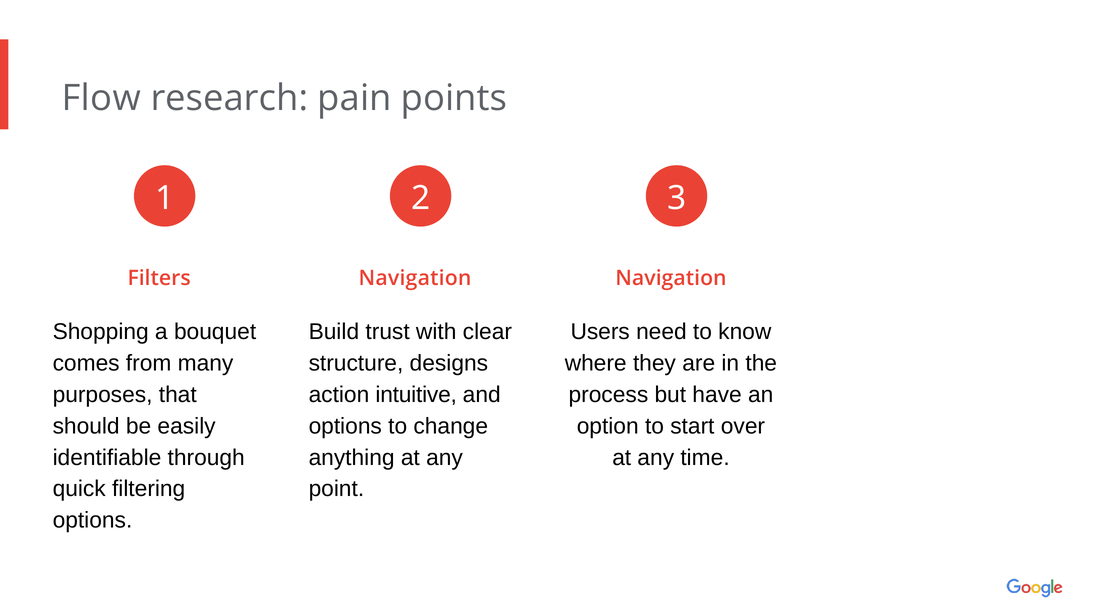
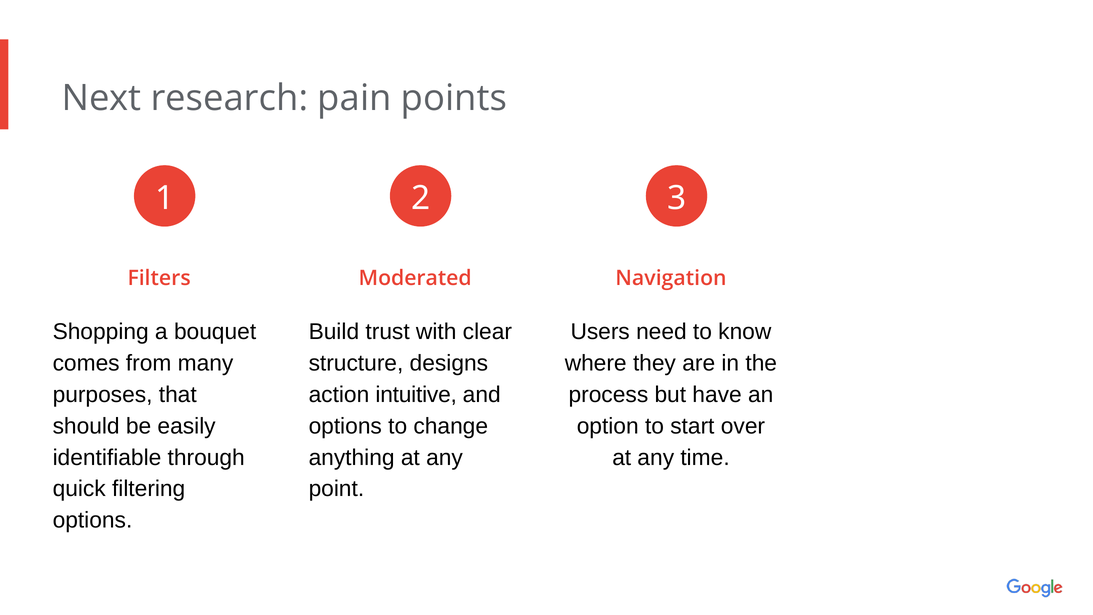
Flow: Flow -> Next (102, 98)
Navigation: Navigation -> Moderated (415, 278)
